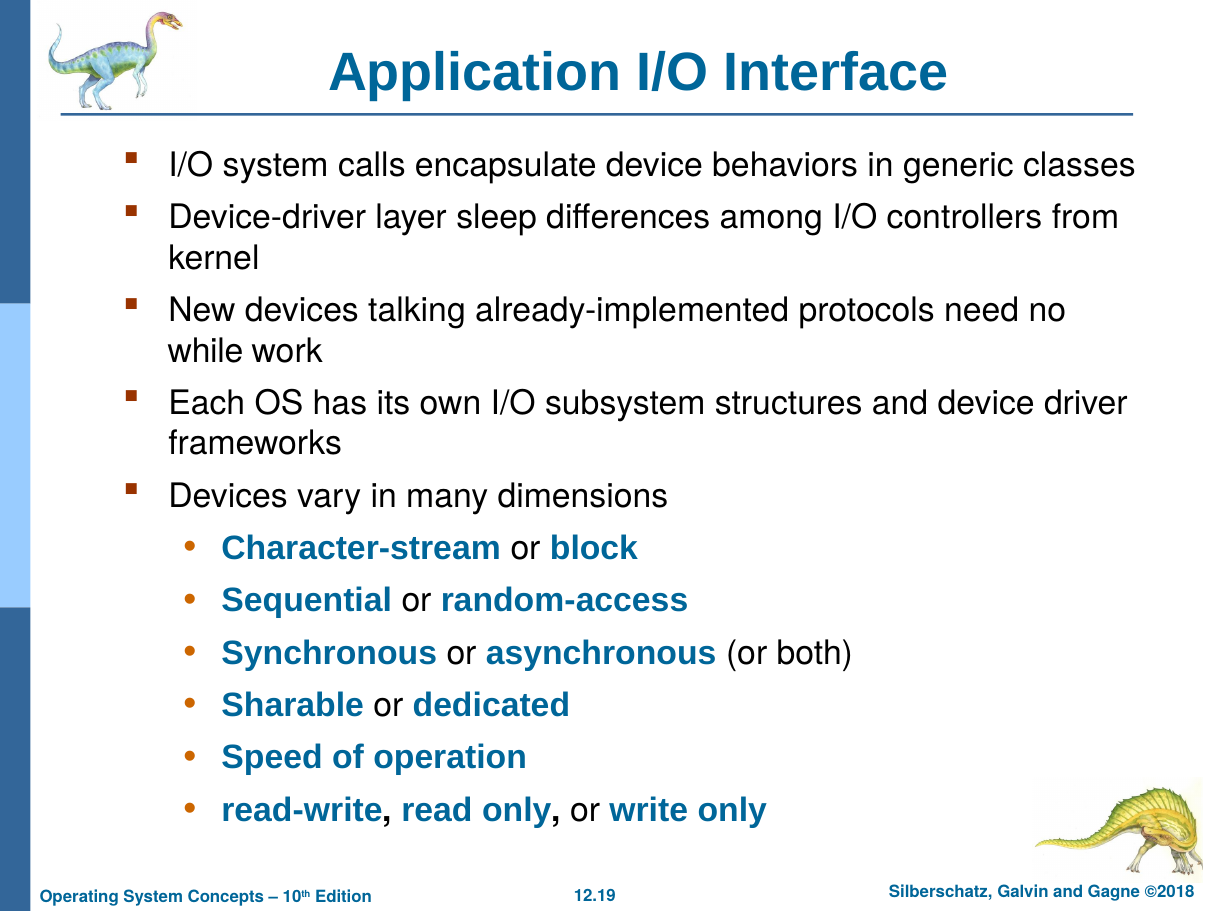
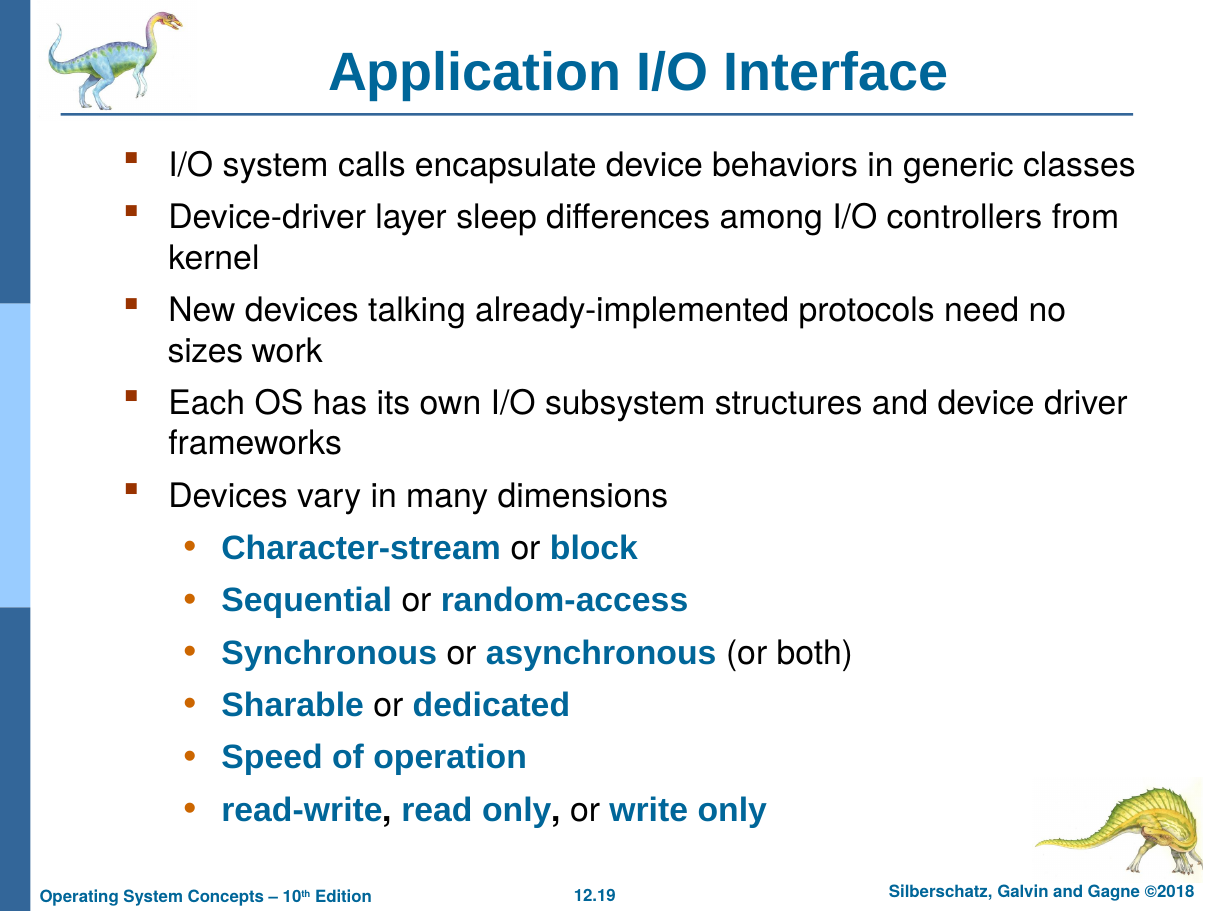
while: while -> sizes (206, 351)
